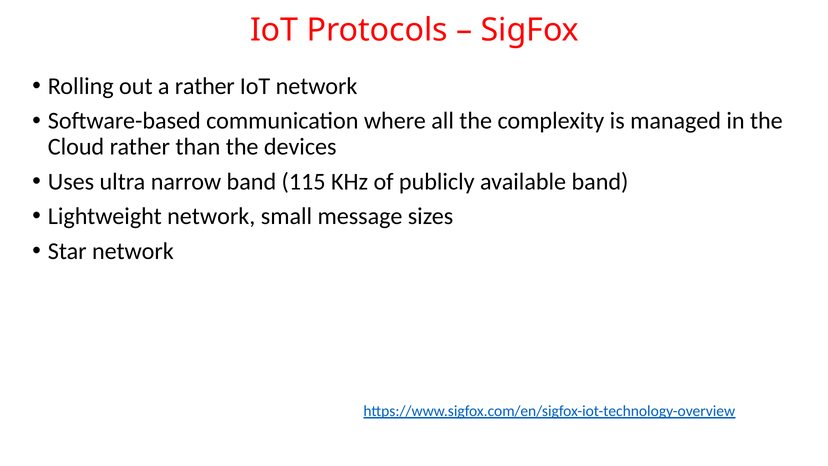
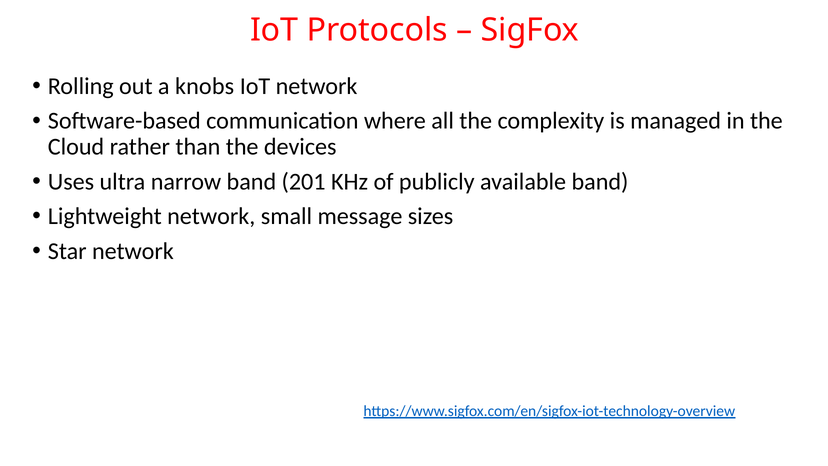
a rather: rather -> knobs (205, 86)
115: 115 -> 201 (304, 182)
